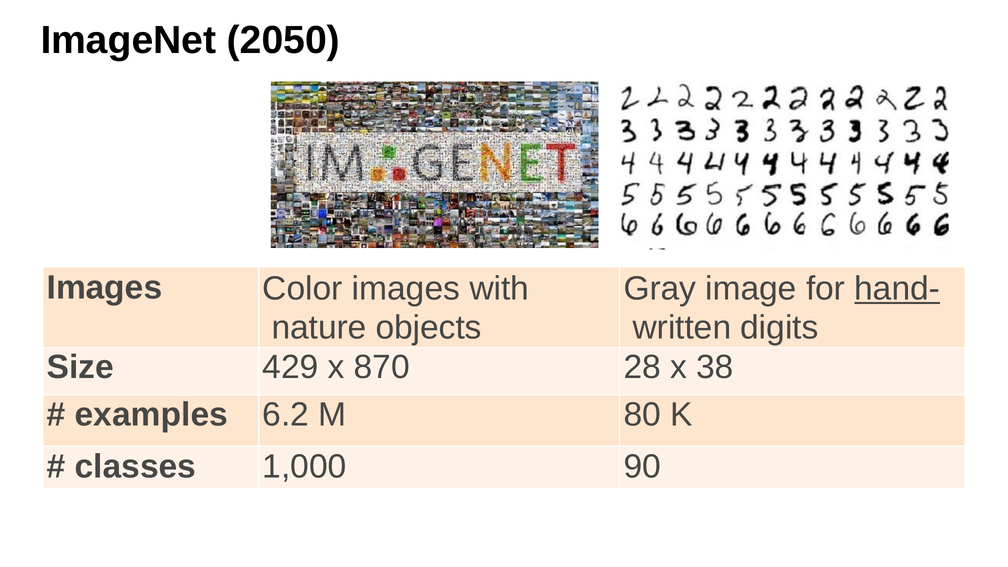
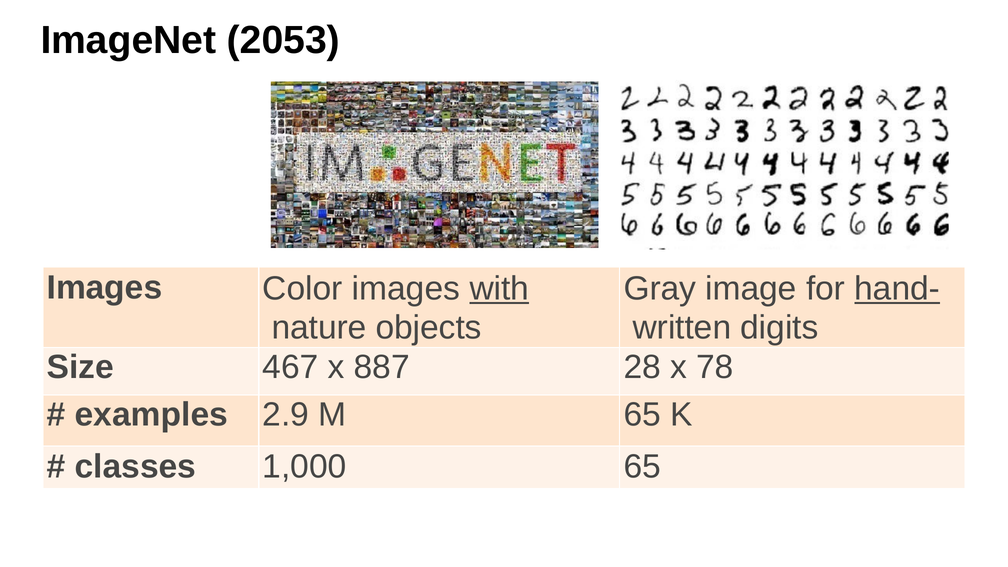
2050: 2050 -> 2053 (283, 40)
with underline: none -> present (499, 289)
429: 429 -> 467 (290, 367)
870: 870 -> 887 (382, 367)
38: 38 -> 78 (715, 367)
6.2: 6.2 -> 2.9 (286, 415)
M 80: 80 -> 65 (642, 415)
1,000 90: 90 -> 65 (642, 467)
